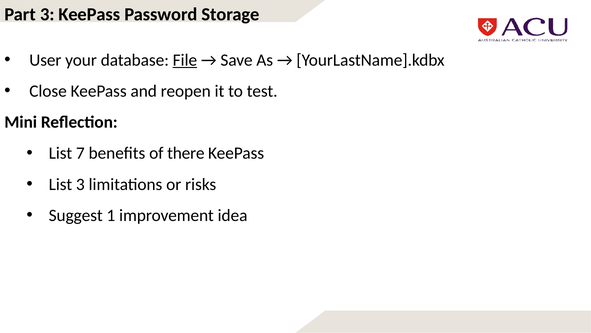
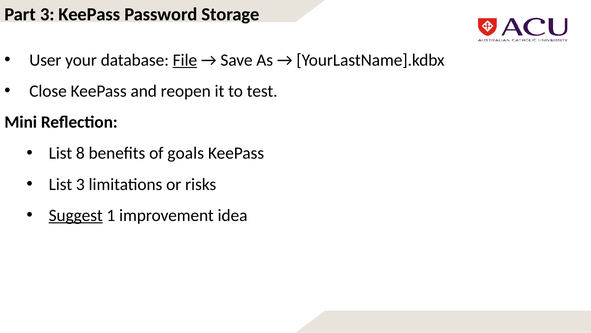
7: 7 -> 8 (80, 153)
there: there -> goals (186, 153)
Suggest underline: none -> present (76, 215)
